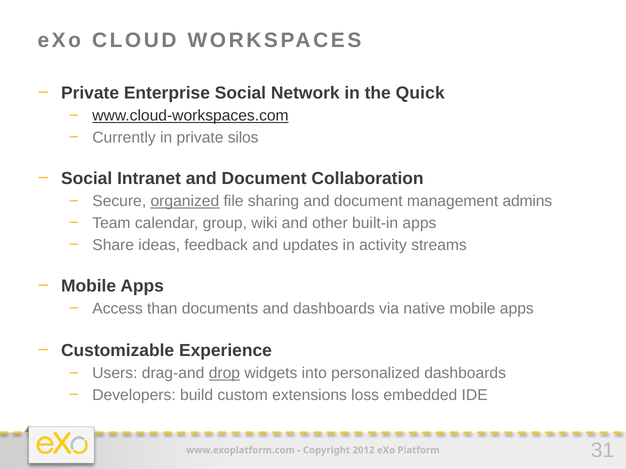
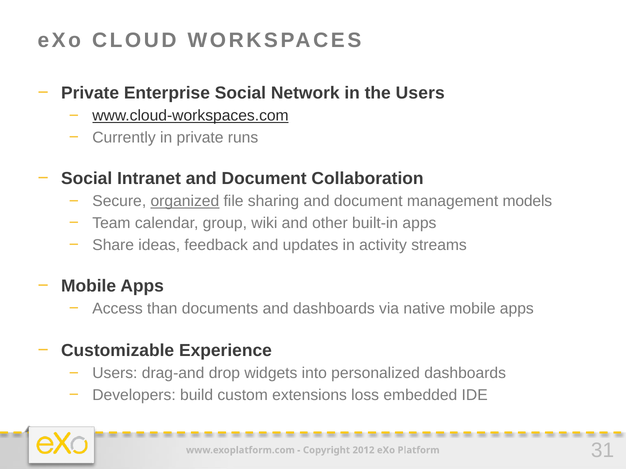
the Quick: Quick -> Users (420, 93)
silos: silos -> runs (243, 138)
admins: admins -> models (527, 201)
drop underline: present -> none (224, 374)
